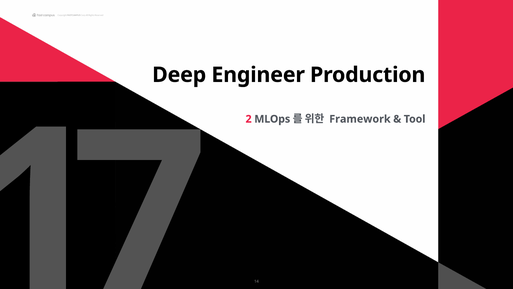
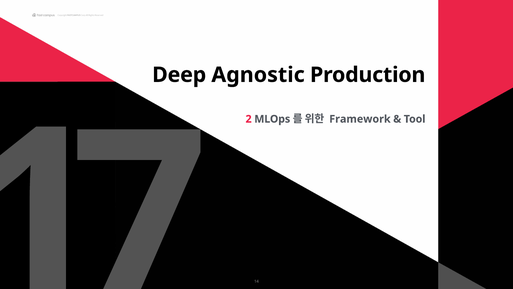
Engineer: Engineer -> Agnostic (258, 75)
